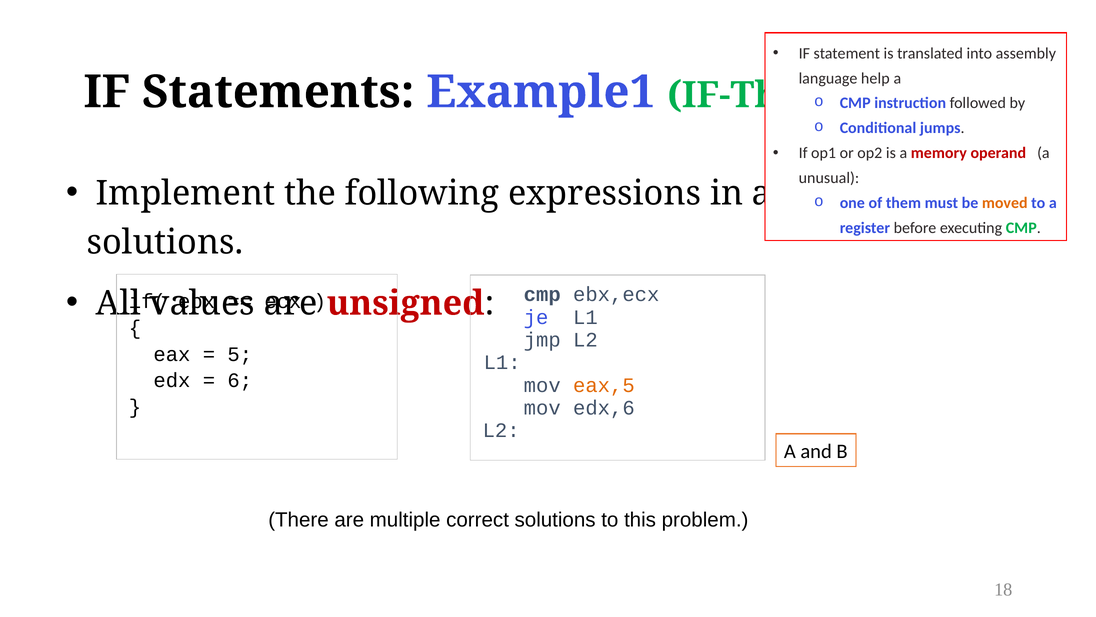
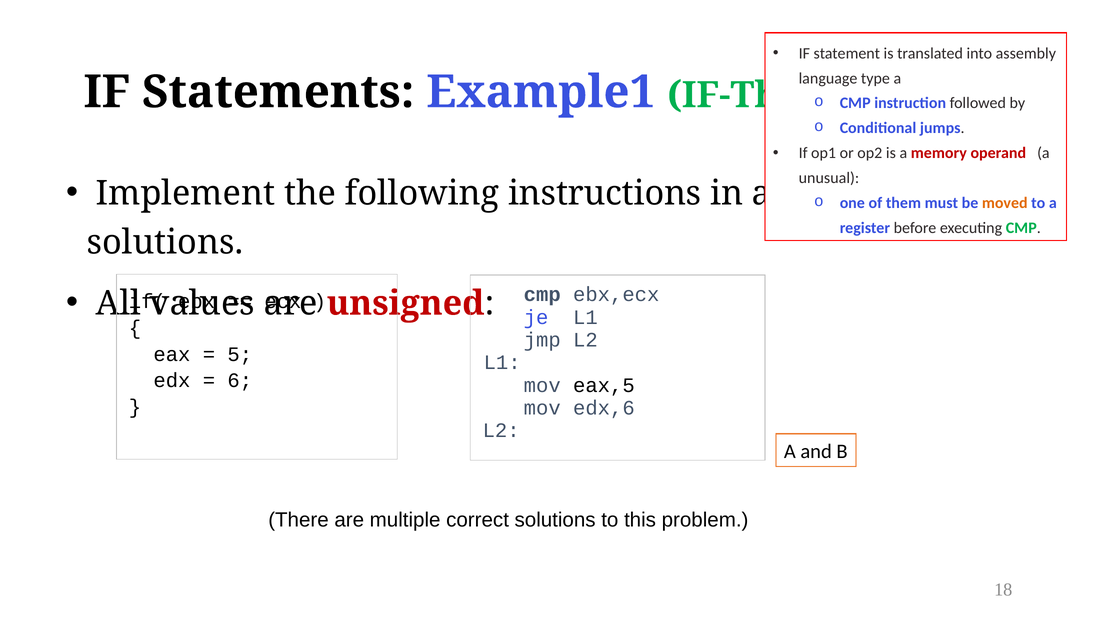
help: help -> type (875, 78)
expressions: expressions -> instructions (605, 193)
eax,5 colour: orange -> black (604, 385)
